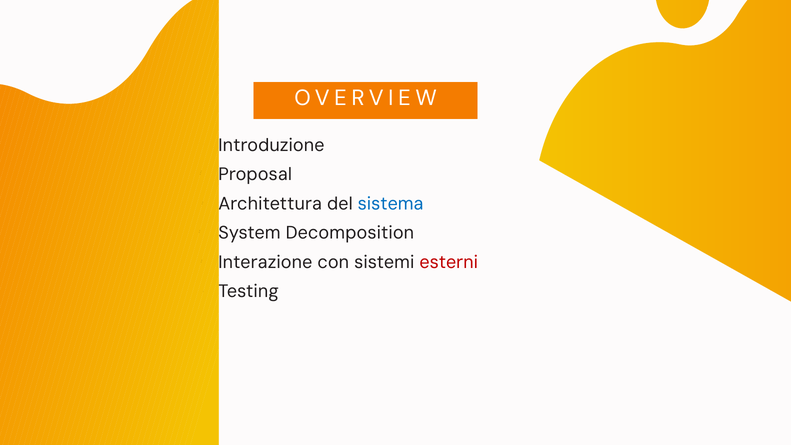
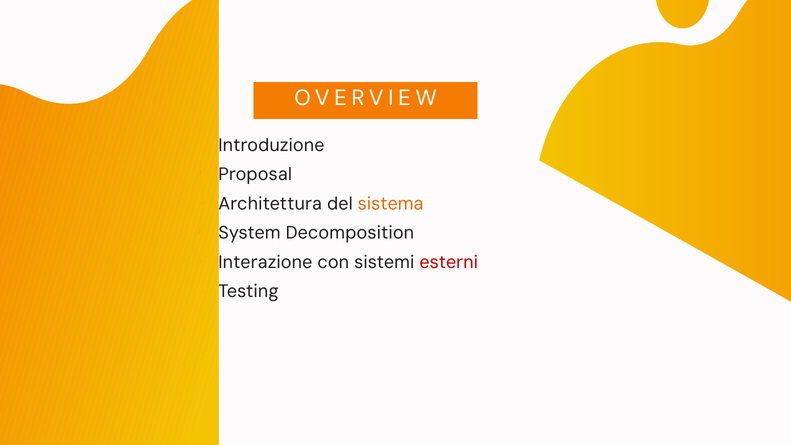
sistema colour: blue -> orange (391, 204)
